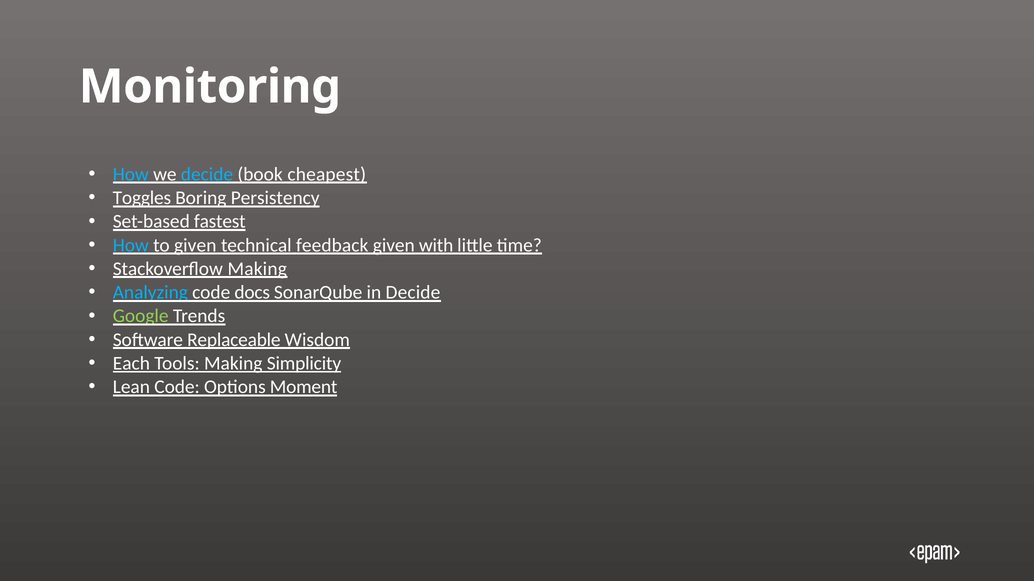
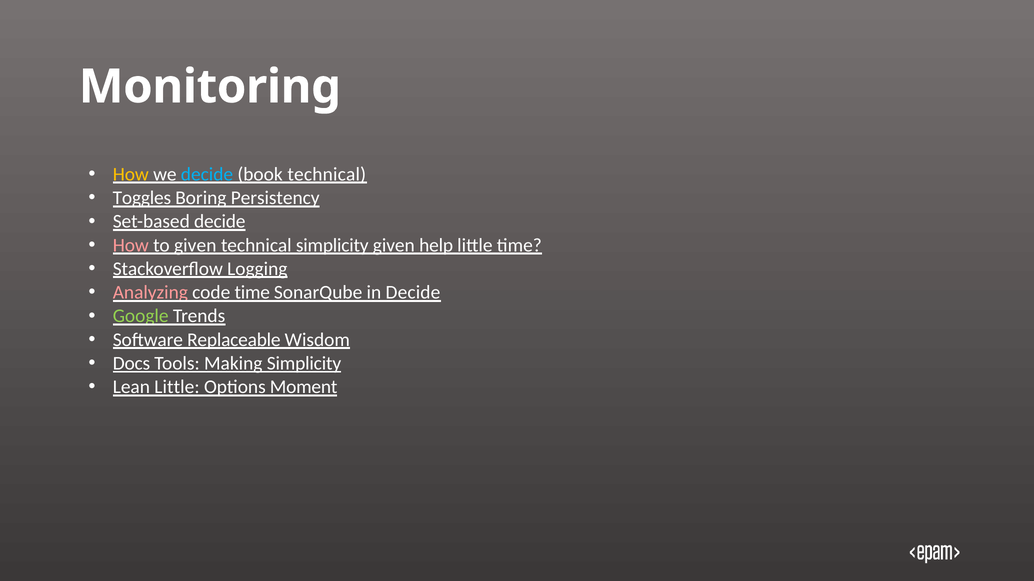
How colour: light blue -> yellow (131, 174)
book cheapest: cheapest -> technical (327, 174)
Set-based fastest: fastest -> decide (220, 222)
How colour: light blue -> pink (131, 245)
technical feedback: feedback -> simplicity (332, 245)
with: with -> help (436, 245)
Stackoverflow Making: Making -> Logging (257, 269)
Analyzing colour: light blue -> pink (150, 293)
code docs: docs -> time (252, 293)
Each: Each -> Docs (131, 364)
Lean Code: Code -> Little (177, 387)
